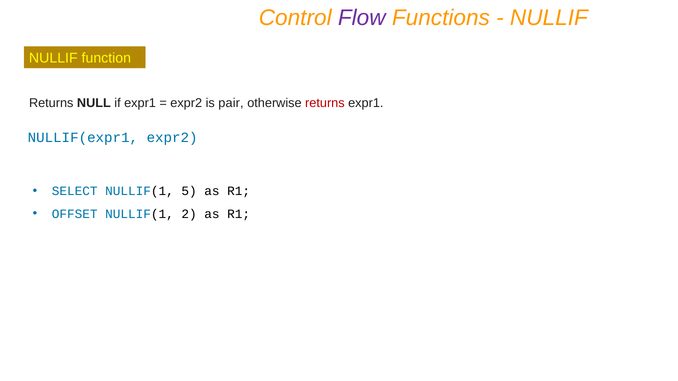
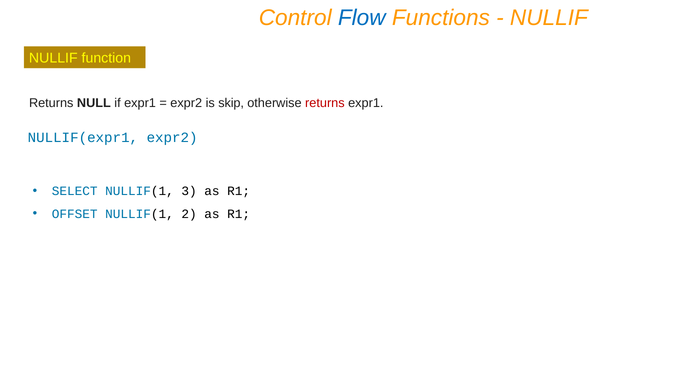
Flow colour: purple -> blue (362, 18)
pair: pair -> skip (231, 103)
5: 5 -> 3 (189, 191)
